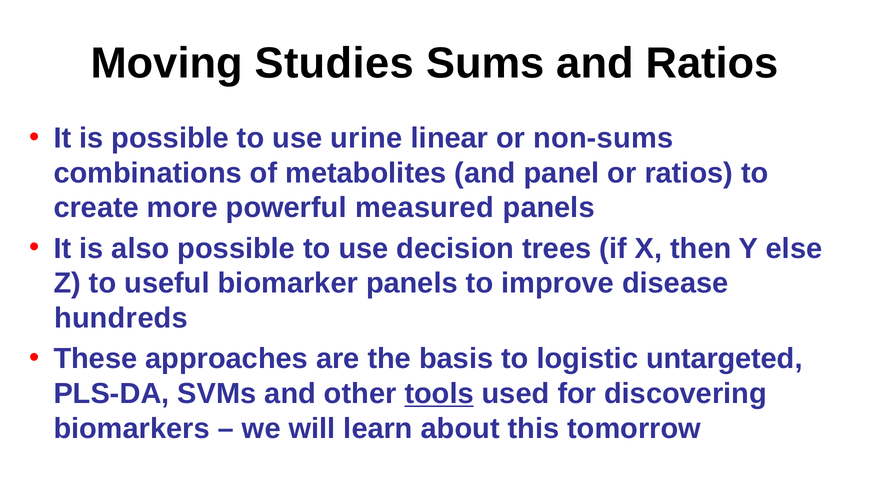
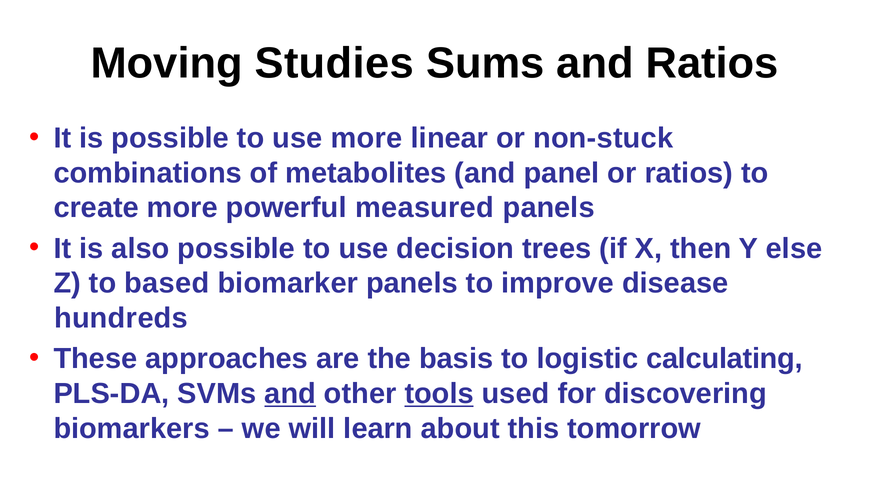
use urine: urine -> more (366, 138)
non-sums: non-sums -> non-stuck (603, 138)
useful: useful -> based (167, 283)
untargeted: untargeted -> calculating (724, 358)
and underline: none -> present (290, 393)
